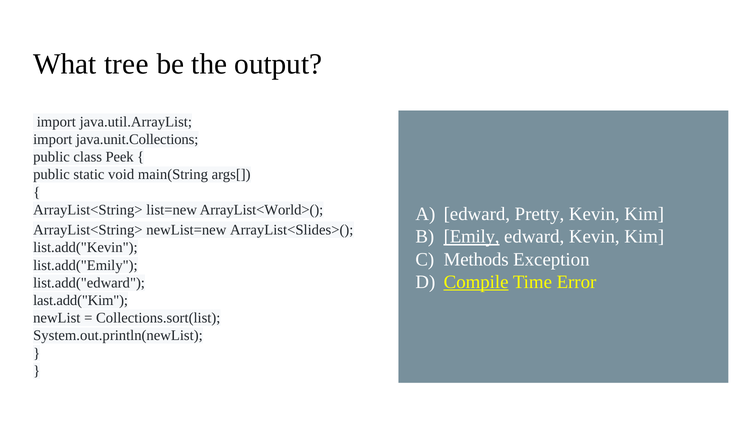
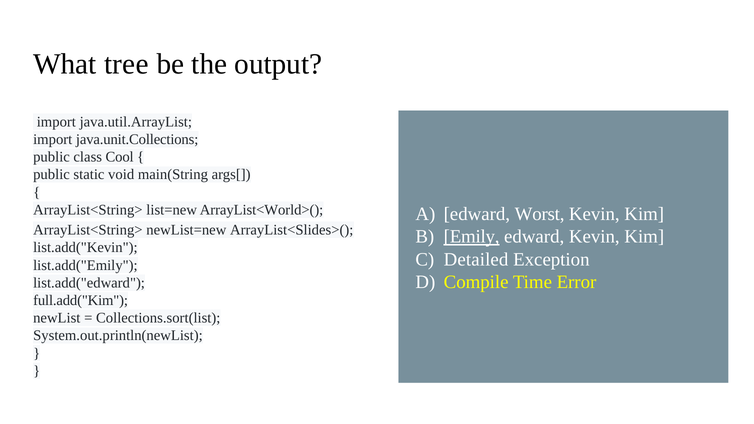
Peek: Peek -> Cool (120, 157)
Pretty: Pretty -> Worst (540, 214)
Methods: Methods -> Detailed (476, 259)
Compile underline: present -> none (476, 282)
last.add("Kim: last.add("Kim -> full.add("Kim (81, 300)
